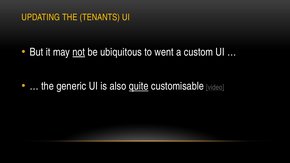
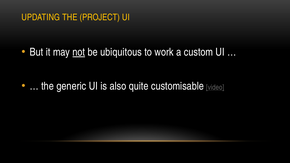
TENANTS: TENANTS -> PROJECT (100, 17)
went: went -> work (164, 52)
quite underline: present -> none (139, 86)
